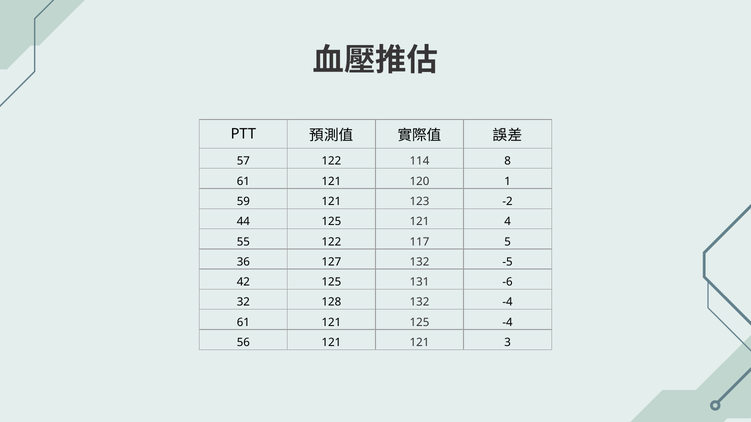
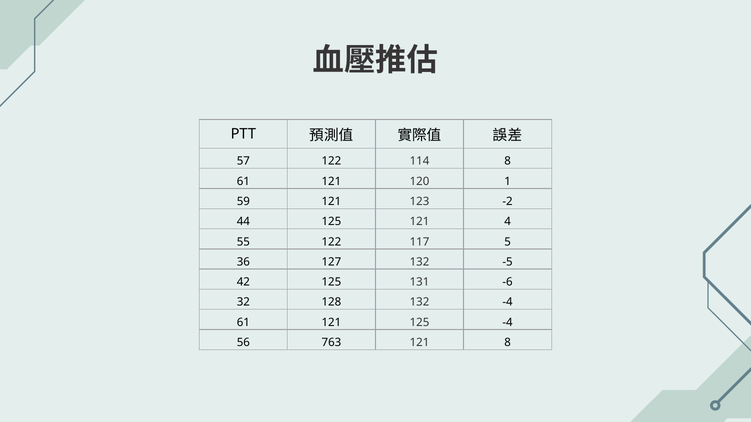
56 121: 121 -> 763 (331, 343)
121 3: 3 -> 8 (508, 343)
